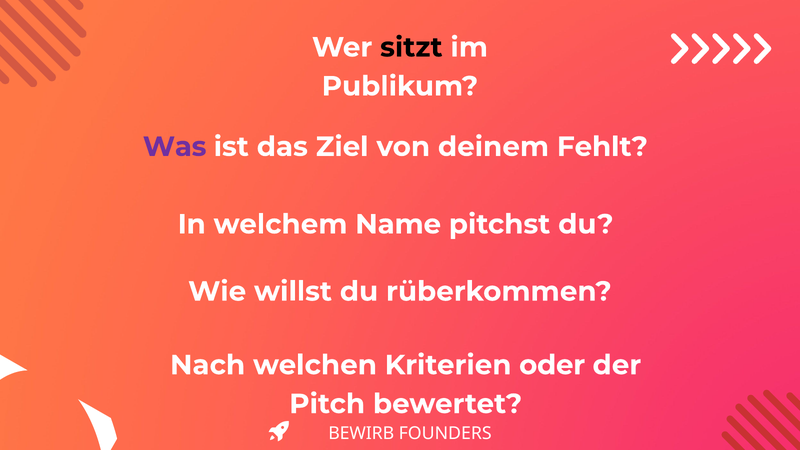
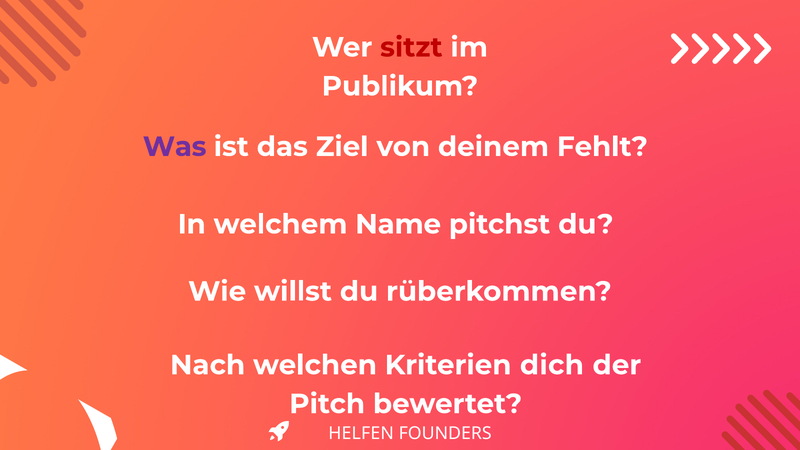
sitzt colour: black -> red (411, 47)
oder: oder -> dich (552, 365)
BEWIRB: BEWIRB -> HELFEN (361, 433)
